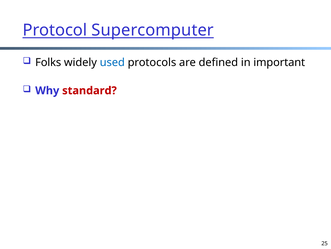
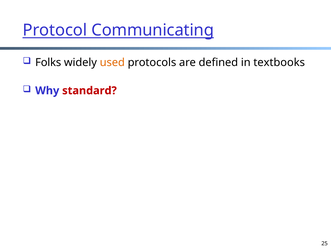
Supercomputer: Supercomputer -> Communicating (153, 30)
used colour: blue -> orange (112, 62)
important: important -> textbooks (279, 62)
